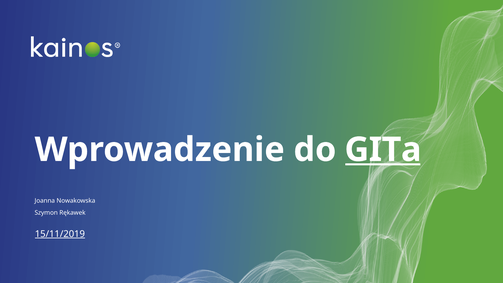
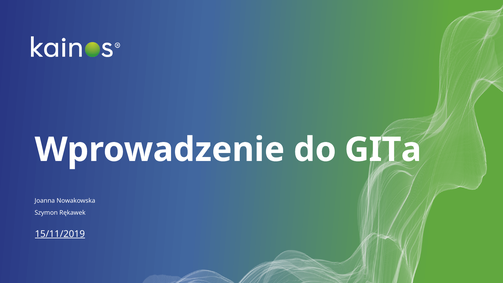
GITa underline: present -> none (383, 150)
